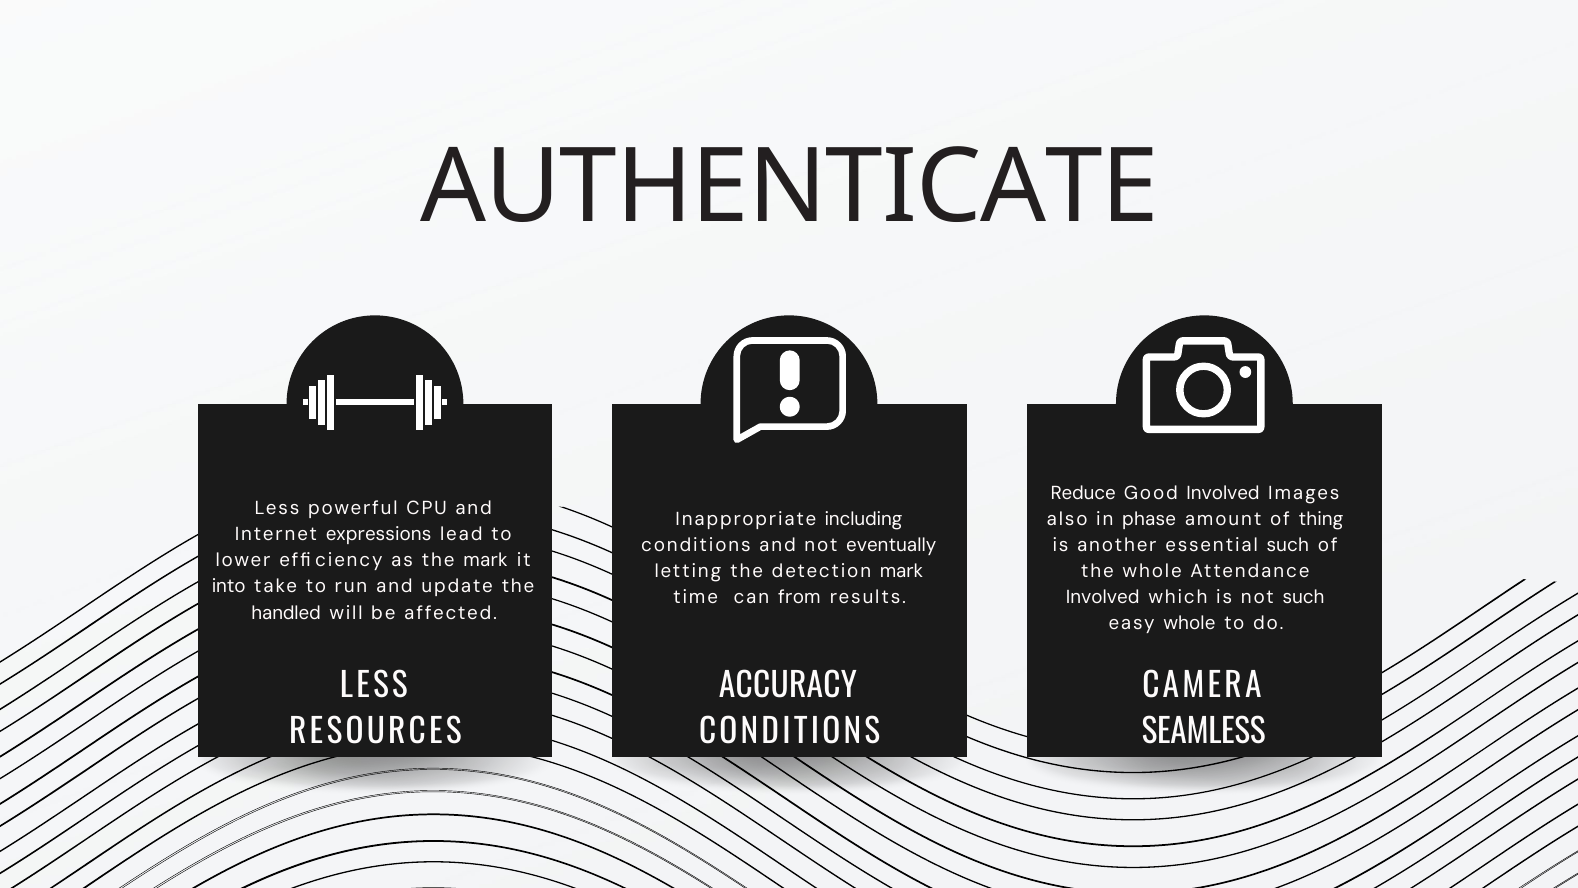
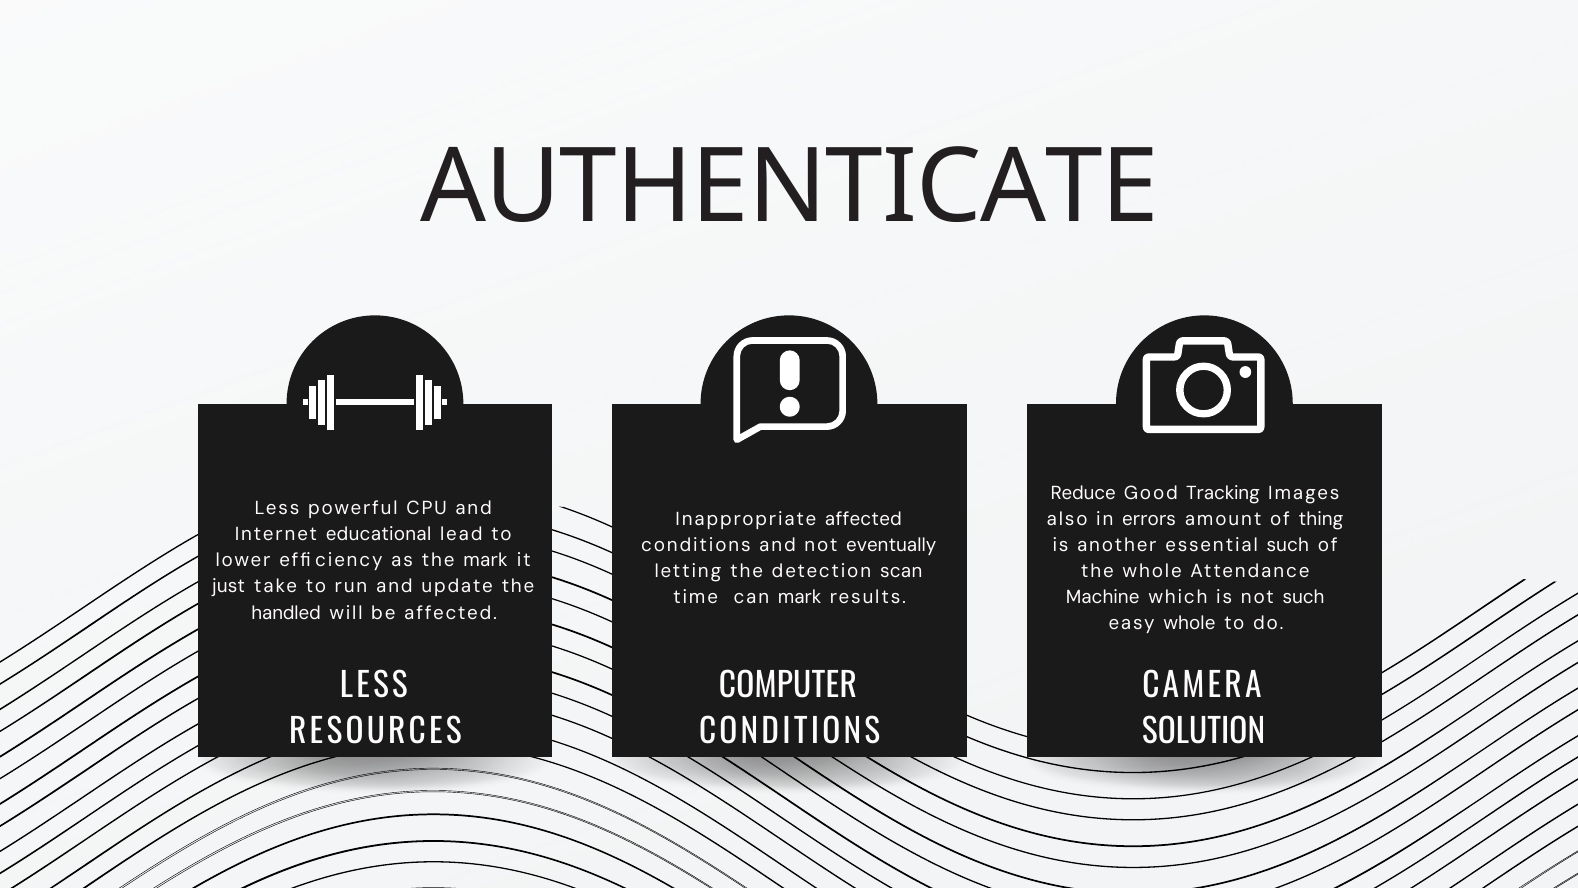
Good Involved: Involved -> Tracking (1223, 493)
phase: phase -> errors (1149, 519)
Inappropriate including: including -> affected (863, 519)
expressions: expressions -> educational (379, 534)
detection mark: mark -> scan (901, 571)
into: into -> just (229, 586)
Involved: Involved -> Machine (1103, 597)
can from: from -> mark (800, 597)
ACCURACY: ACCURACY -> COMPUTER (788, 686)
SEAMLESS: SEAMLESS -> SOLUTION (1204, 732)
